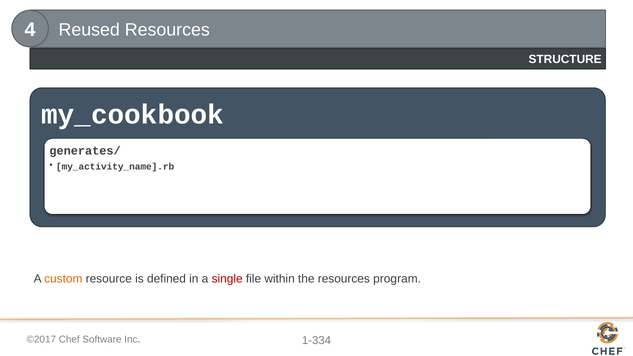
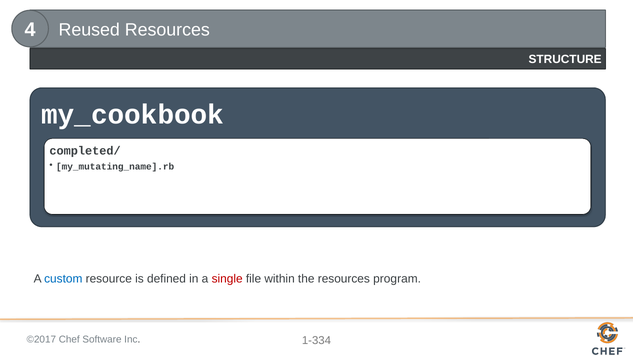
generates/: generates/ -> completed/ (85, 151)
my_activity_name].rb: my_activity_name].rb -> my_mutating_name].rb (115, 167)
custom colour: orange -> blue (63, 279)
